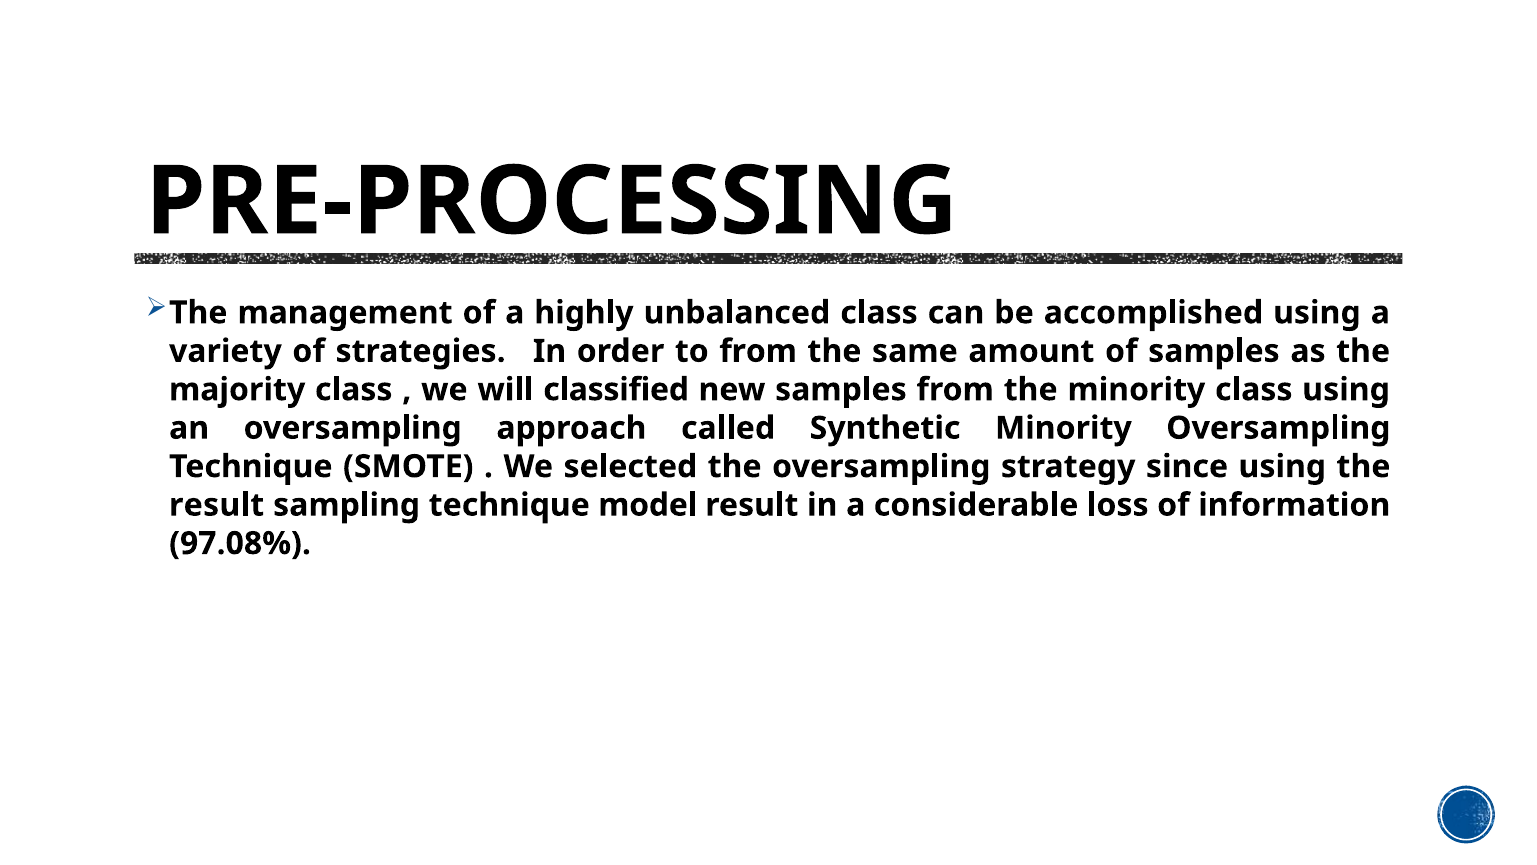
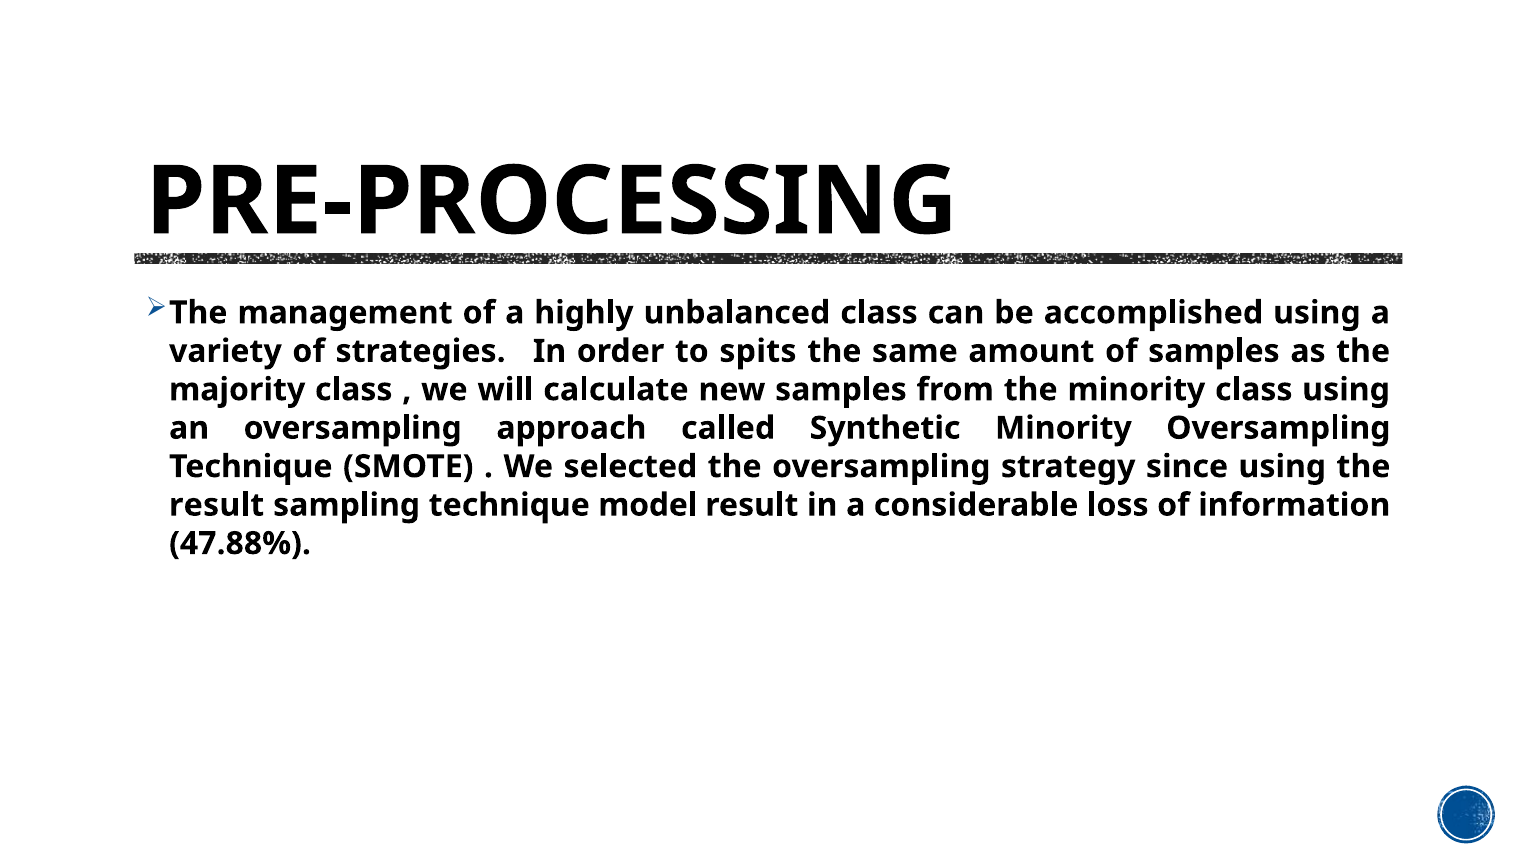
to from: from -> spits (758, 351)
classified: classified -> calculate (616, 389)
97.08%: 97.08% -> 47.88% (240, 543)
